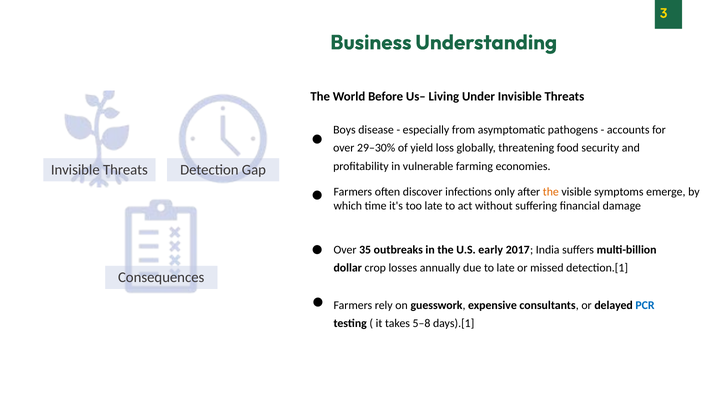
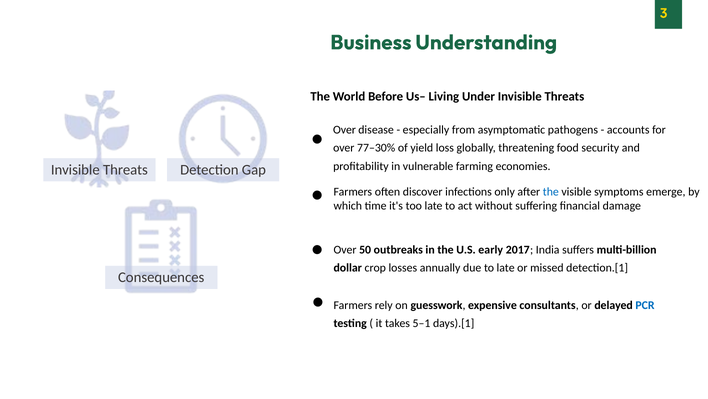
Boys: Boys -> Over (344, 130)
29–30%: 29–30% -> 77–30% (376, 148)
the colour: orange -> blue (551, 192)
35: 35 -> 50 (365, 249)
5–8: 5–8 -> 5–1 (421, 323)
